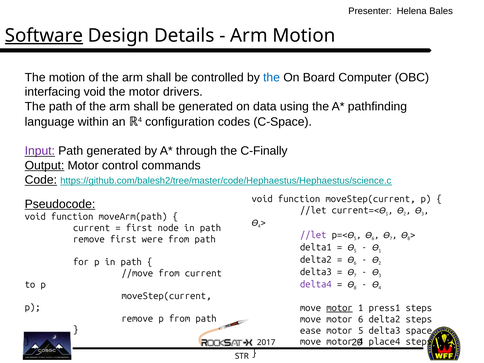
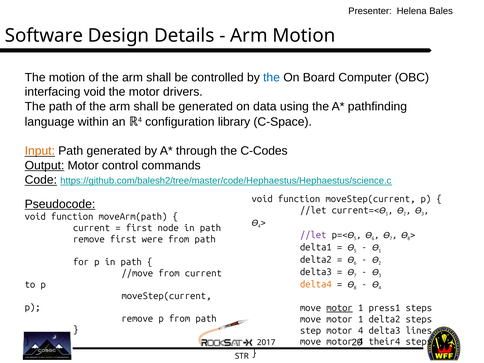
Software underline: present -> none (44, 36)
codes: codes -> library (234, 122)
Input colour: purple -> orange (40, 151)
C-Finally: C-Finally -> C-Codes (264, 151)
delta4 colour: purple -> orange (316, 284)
6: 6 -> 1 (361, 319)
ease: ease -> step (311, 331)
5: 5 -> 4 (361, 331)
space: space -> lines (419, 331)
place4: place4 -> their4 (384, 342)
